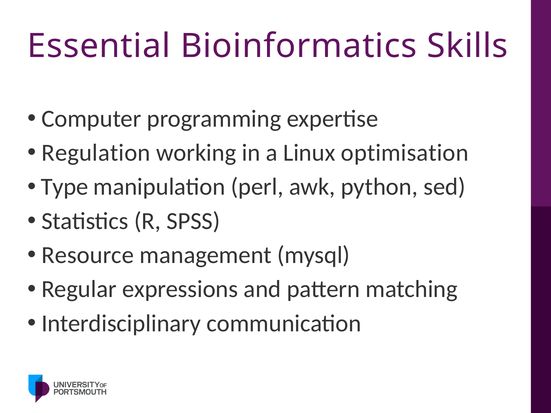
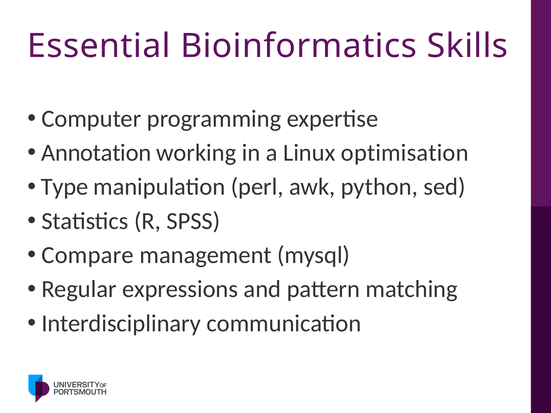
Regulation: Regulation -> Annotation (96, 153)
Resource: Resource -> Compare (88, 255)
